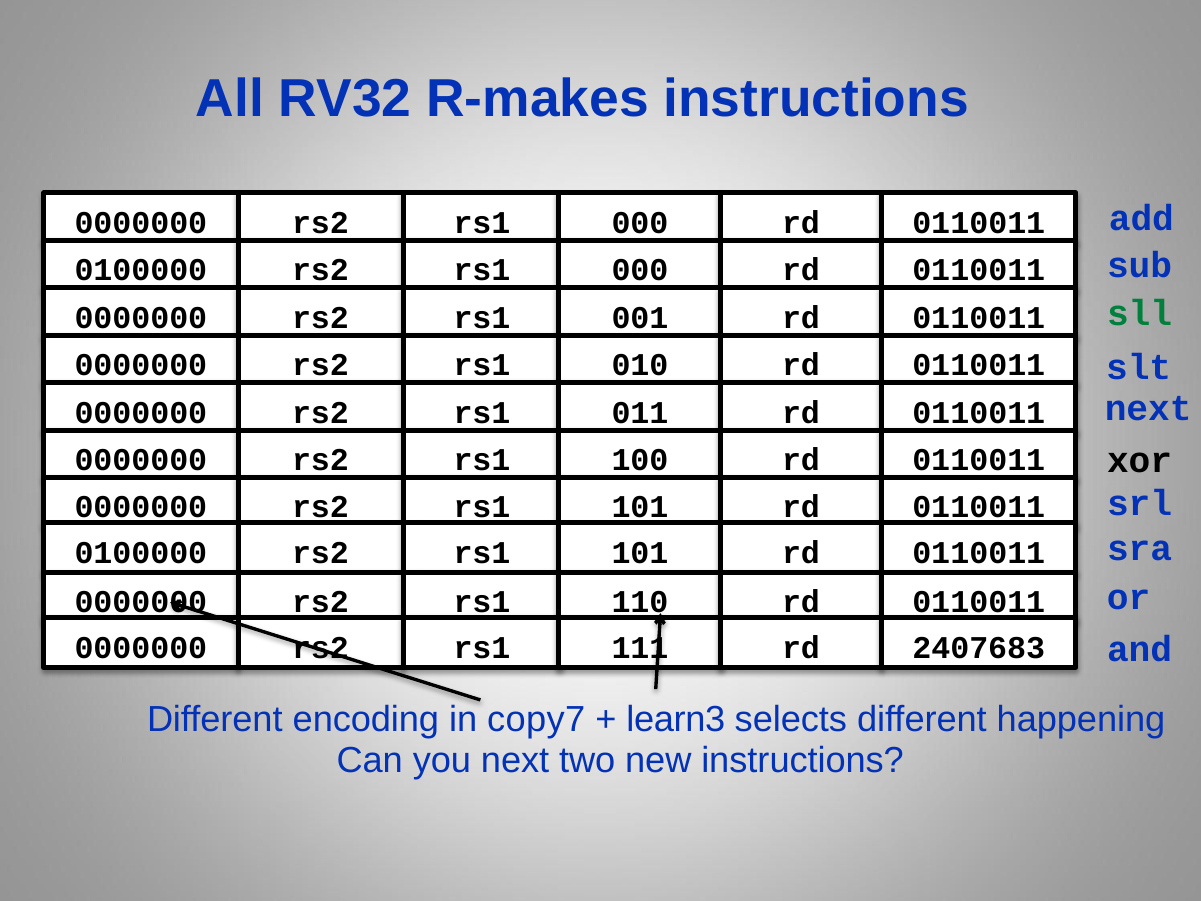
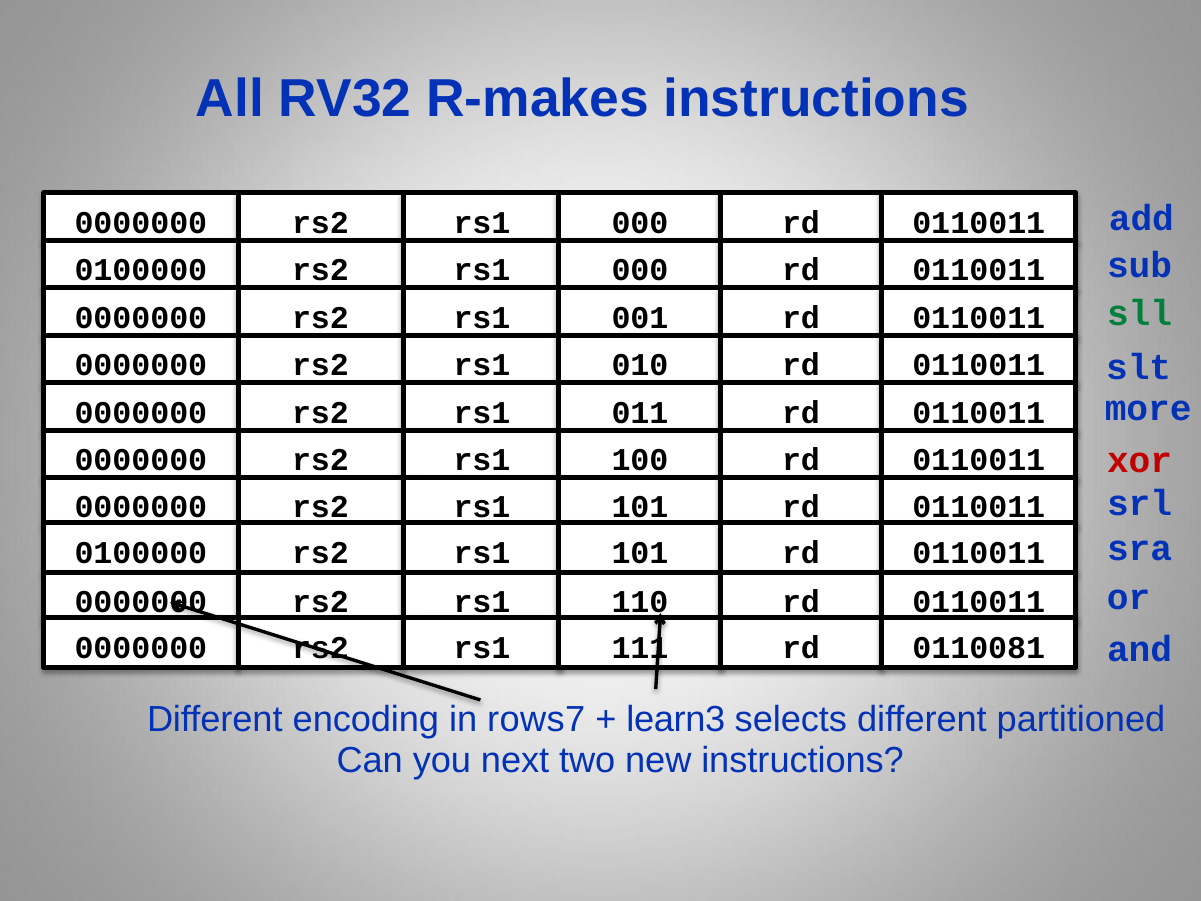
next: next -> more (1148, 408)
xor colour: black -> red (1140, 460)
2407683: 2407683 -> 0110081 (979, 647)
copy7: copy7 -> rows7 (536, 719)
happening: happening -> partitioned (1081, 719)
